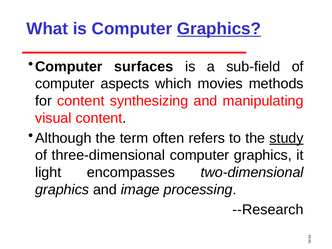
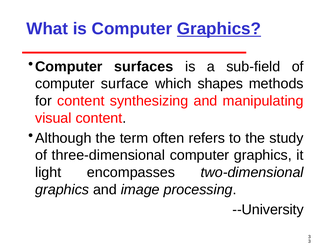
aspects: aspects -> surface (125, 84)
movies: movies -> shapes (220, 84)
study underline: present -> none (286, 138)
--Research: --Research -> --University (268, 210)
